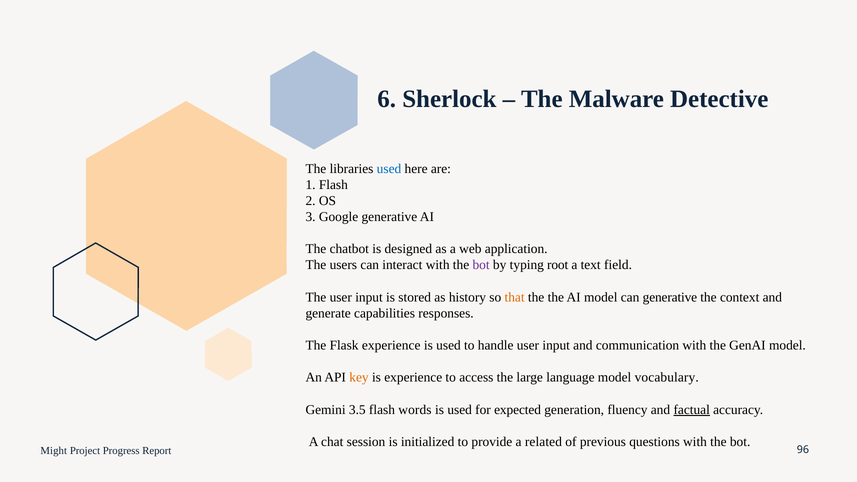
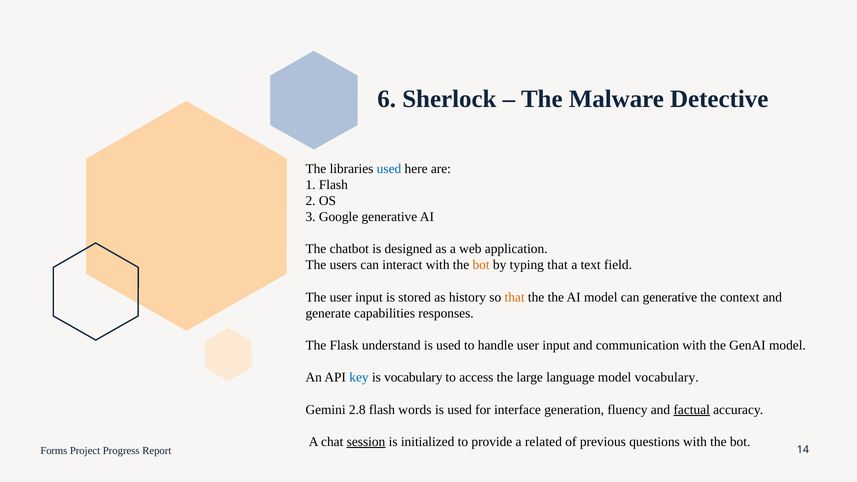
bot colour: purple -> orange (481, 265)
typing root: root -> that (558, 265)
Flask experience: experience -> understand (391, 345)
key colour: orange -> blue (359, 378)
is experience: experience -> vocabulary (413, 378)
3.5: 3.5 -> 2.8 (357, 410)
expected: expected -> interface (518, 410)
session underline: none -> present (366, 442)
Might: Might -> Forms (54, 451)
96: 96 -> 14 (803, 450)
